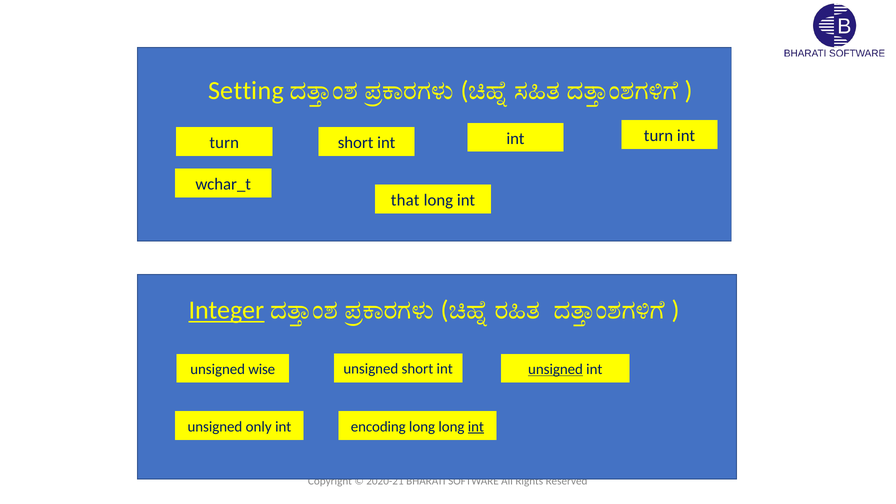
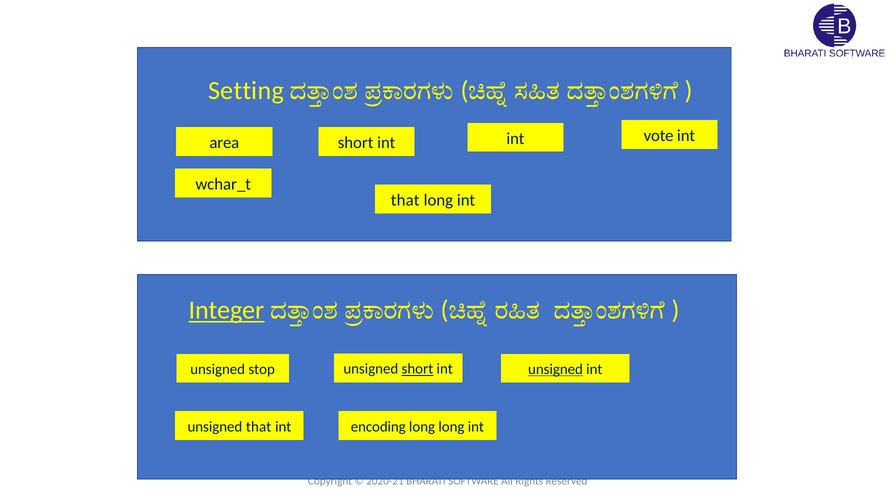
turn: turn -> area (224, 143)
int turn: turn -> vote (659, 136)
wise: wise -> stop (262, 369)
short underline: none -> present (417, 369)
unsigned only: only -> that (259, 427)
int underline: present -> none (476, 427)
